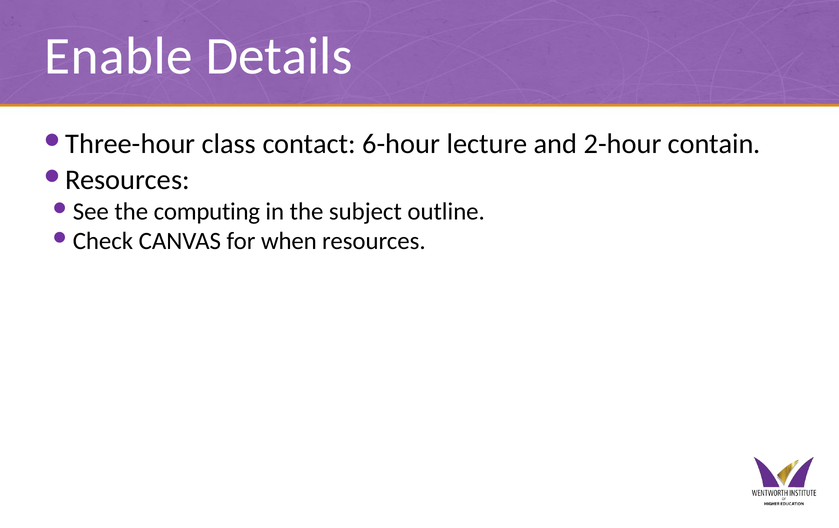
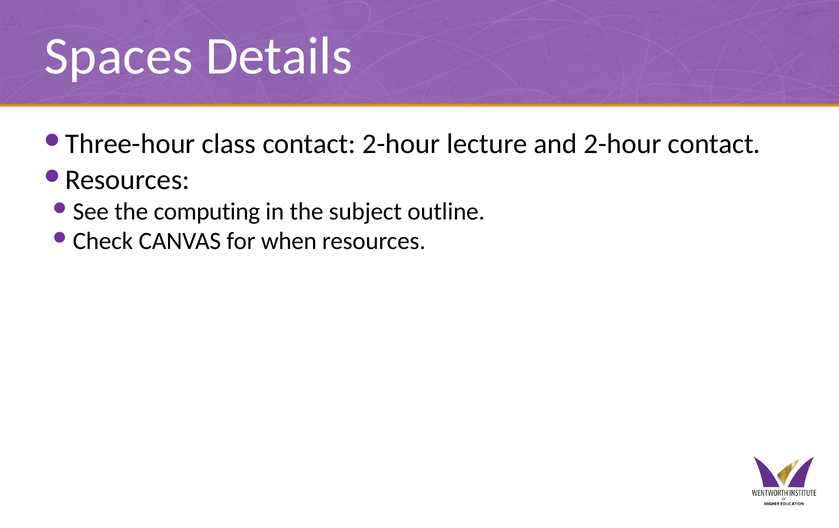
Enable: Enable -> Spaces (119, 56)
contact 6-hour: 6-hour -> 2-hour (401, 144)
2-hour contain: contain -> contact (714, 144)
